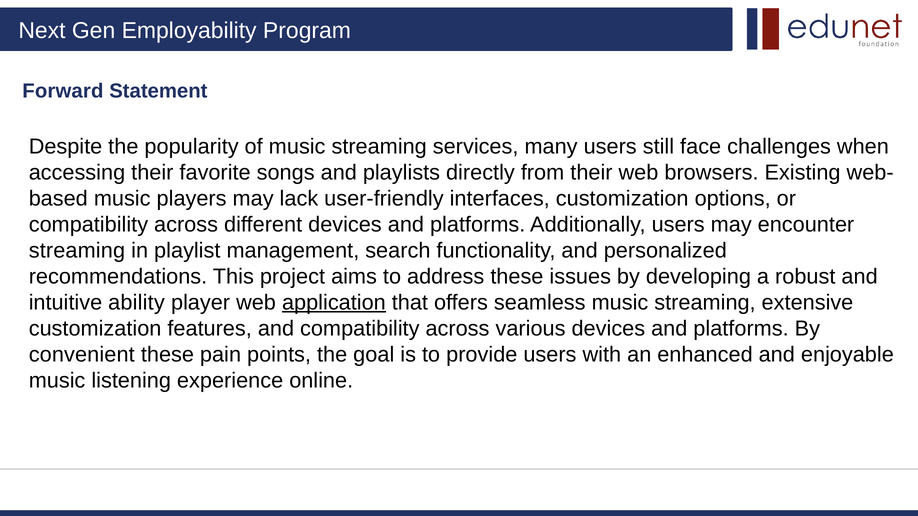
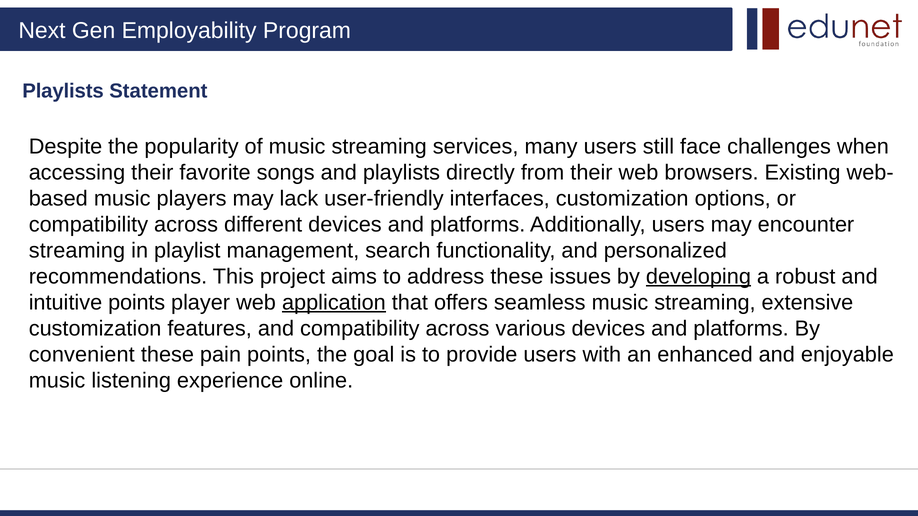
Forward: Forward -> Playlists (63, 91)
developing underline: none -> present (698, 277)
intuitive ability: ability -> points (137, 303)
